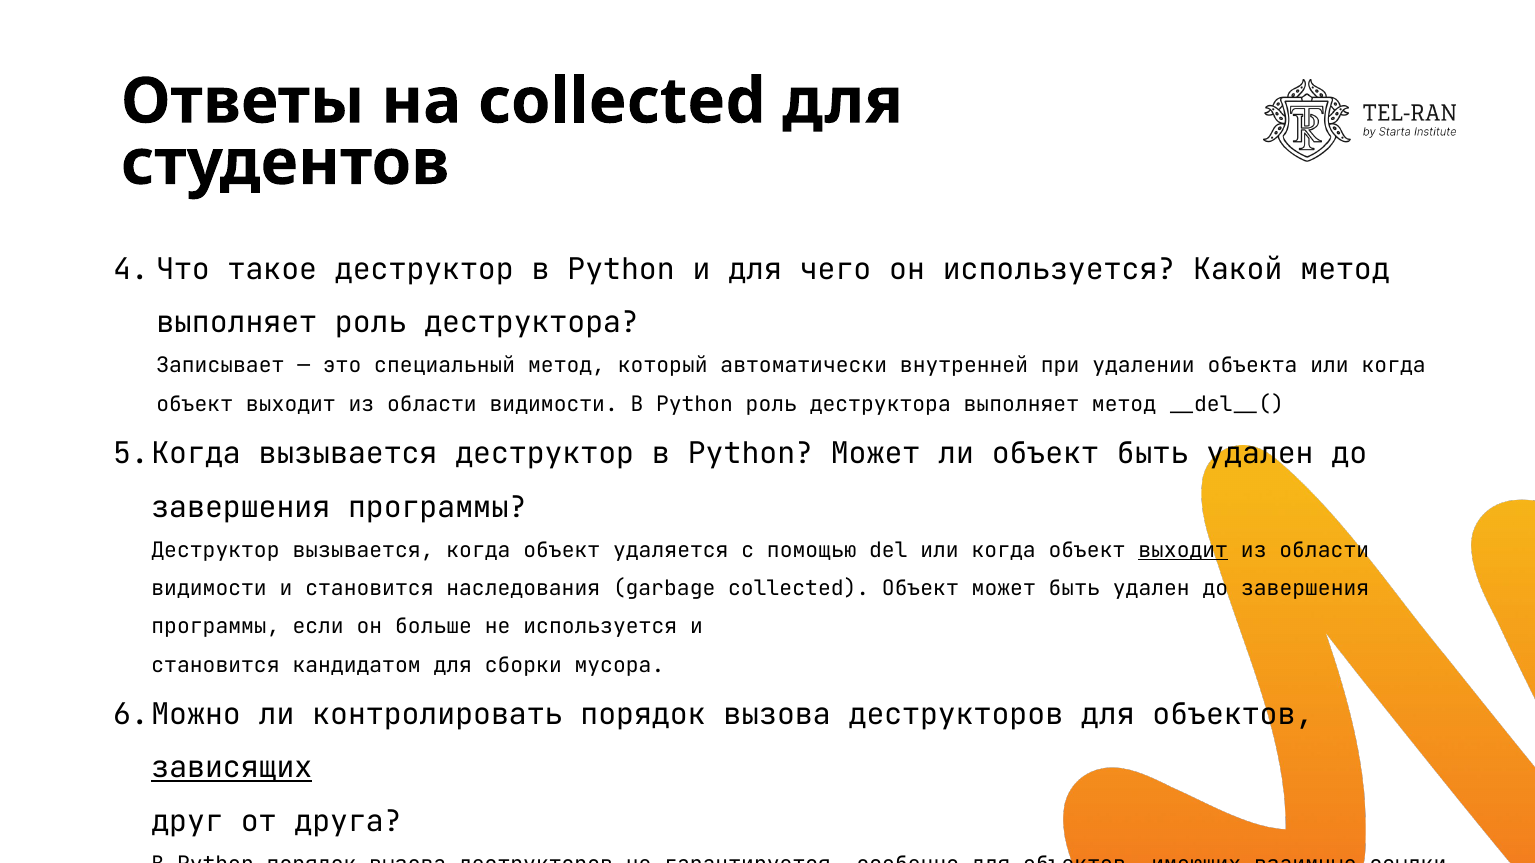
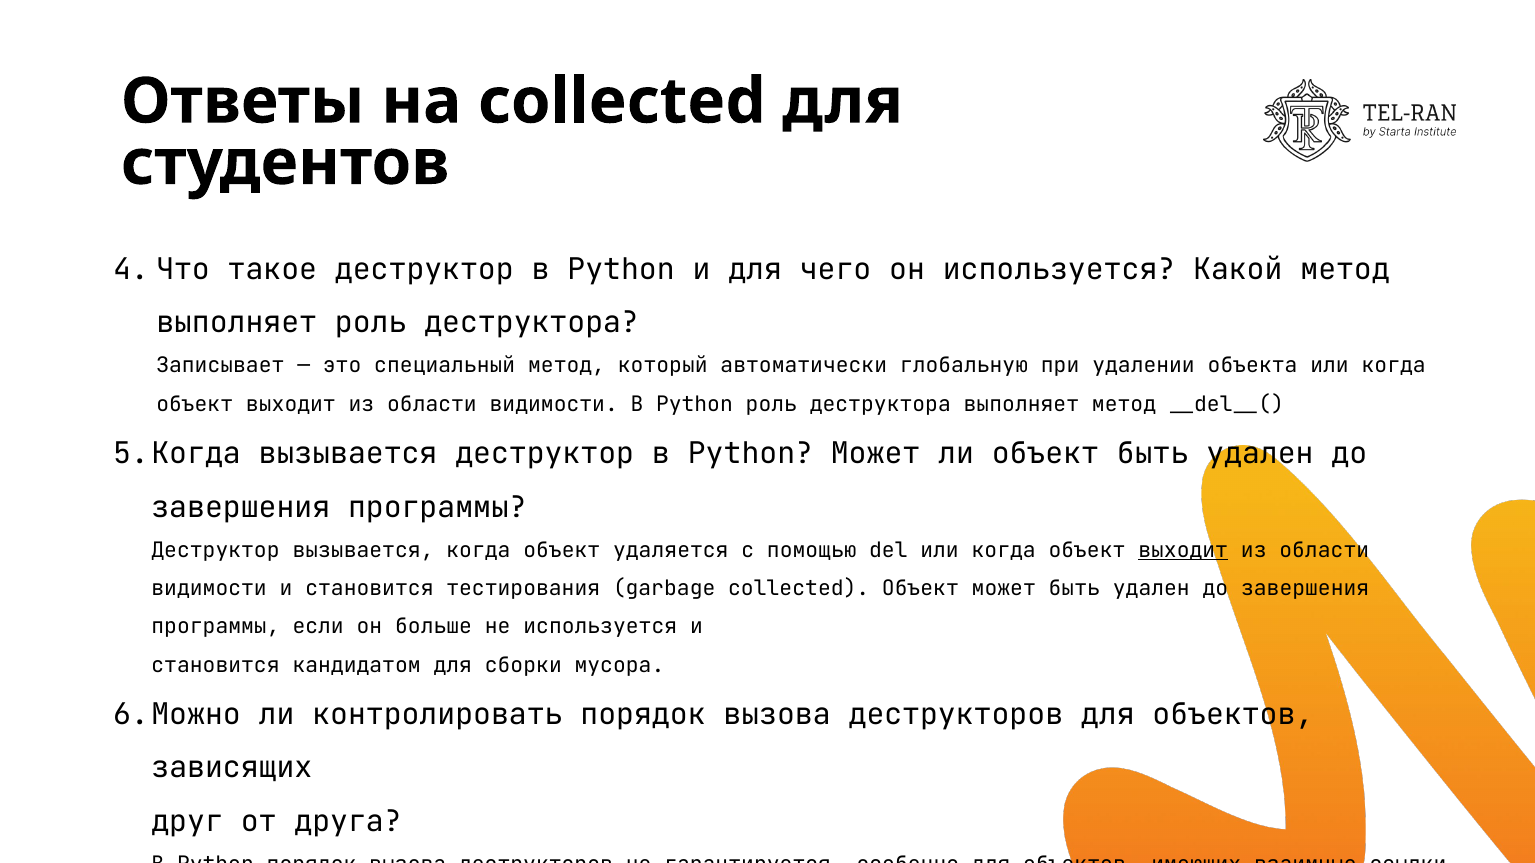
внутренней: внутренней -> глобальную (964, 366)
наследования: наследования -> тестирования (523, 589)
зависящих underline: present -> none (232, 768)
